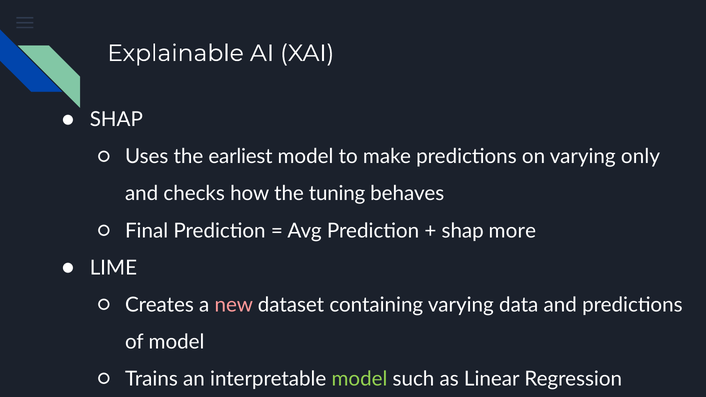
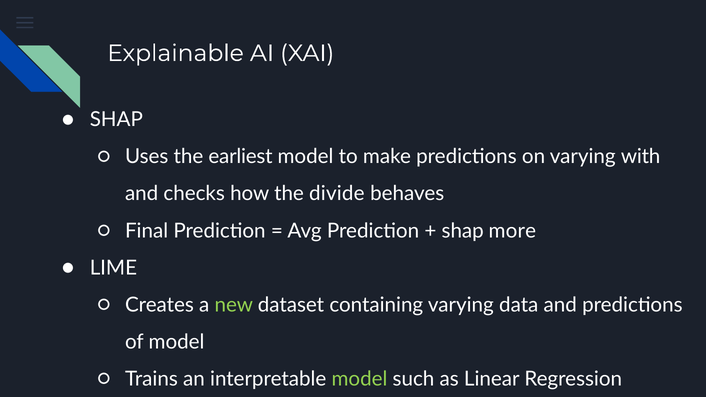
only: only -> with (641, 157)
tuning: tuning -> divide (337, 194)
new colour: pink -> light green (234, 305)
